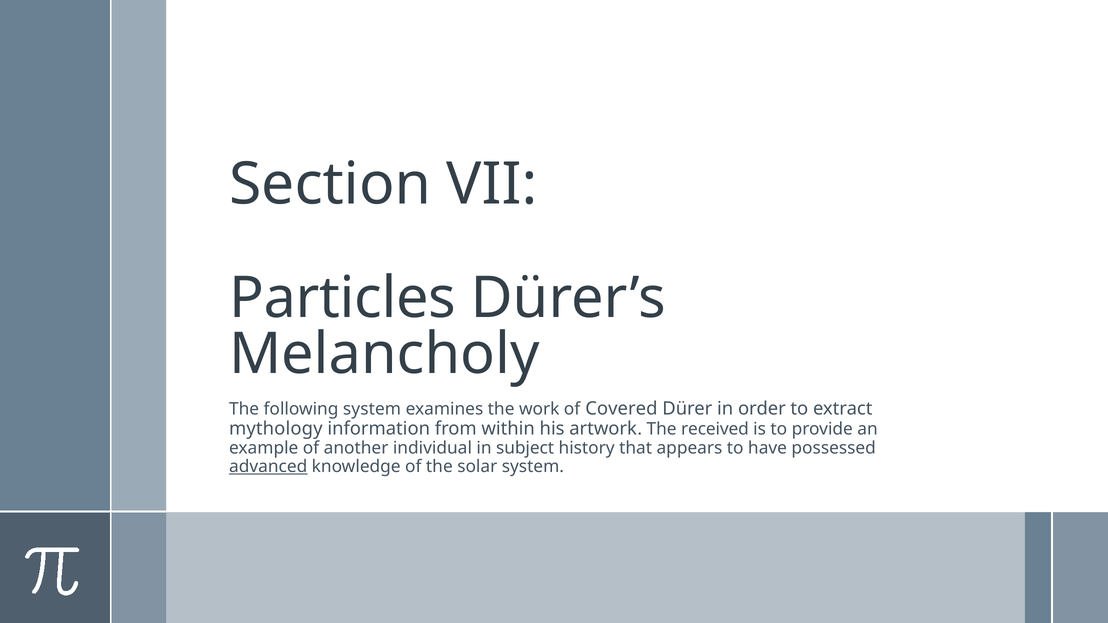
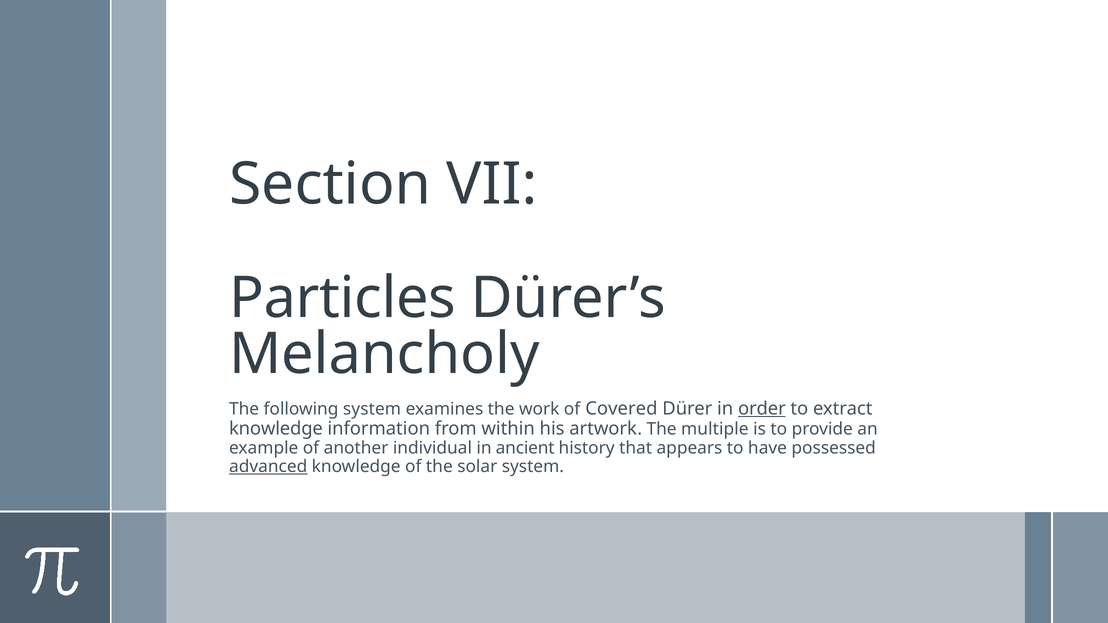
order underline: none -> present (762, 409)
mythology: mythology -> knowledge (276, 429)
received: received -> multiple (715, 429)
subject: subject -> ancient (525, 448)
